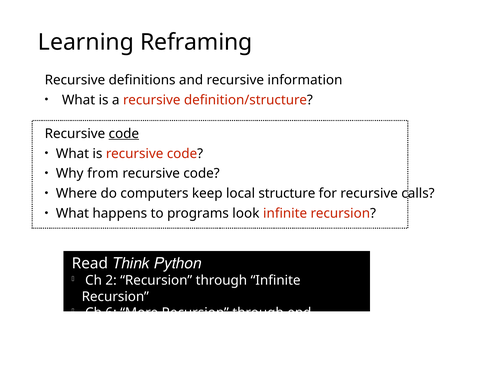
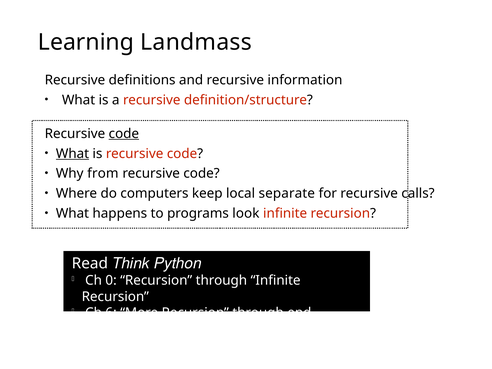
Reframing: Reframing -> Landmass (196, 42)
What underline: none -> present (72, 154)
structure: structure -> separate (287, 194)
2: 2 -> 0 (111, 280)
